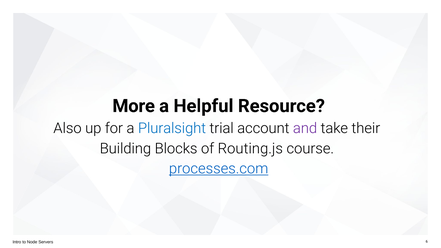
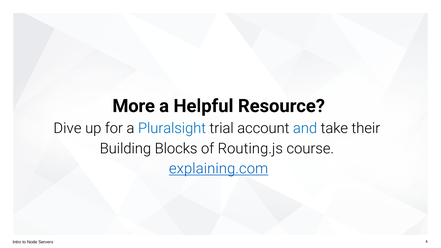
Also: Also -> Dive (67, 128)
and colour: purple -> blue (305, 128)
processes.com: processes.com -> explaining.com (219, 169)
